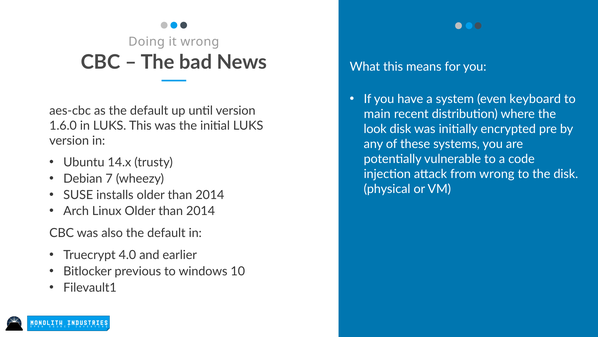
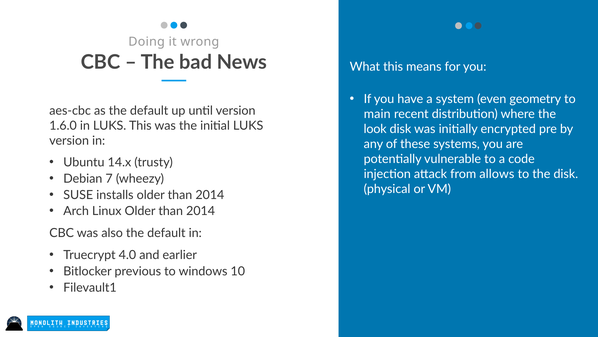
keyboard: keyboard -> geometry (535, 99)
from wrong: wrong -> allows (497, 174)
